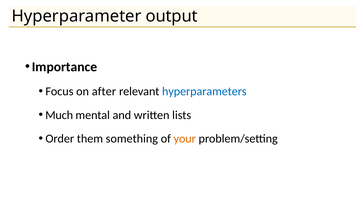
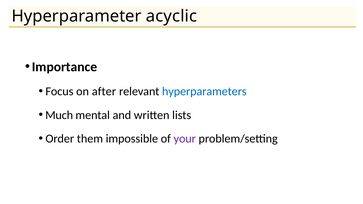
output: output -> acyclic (171, 16)
something: something -> impossible (132, 139)
your colour: orange -> purple (185, 139)
